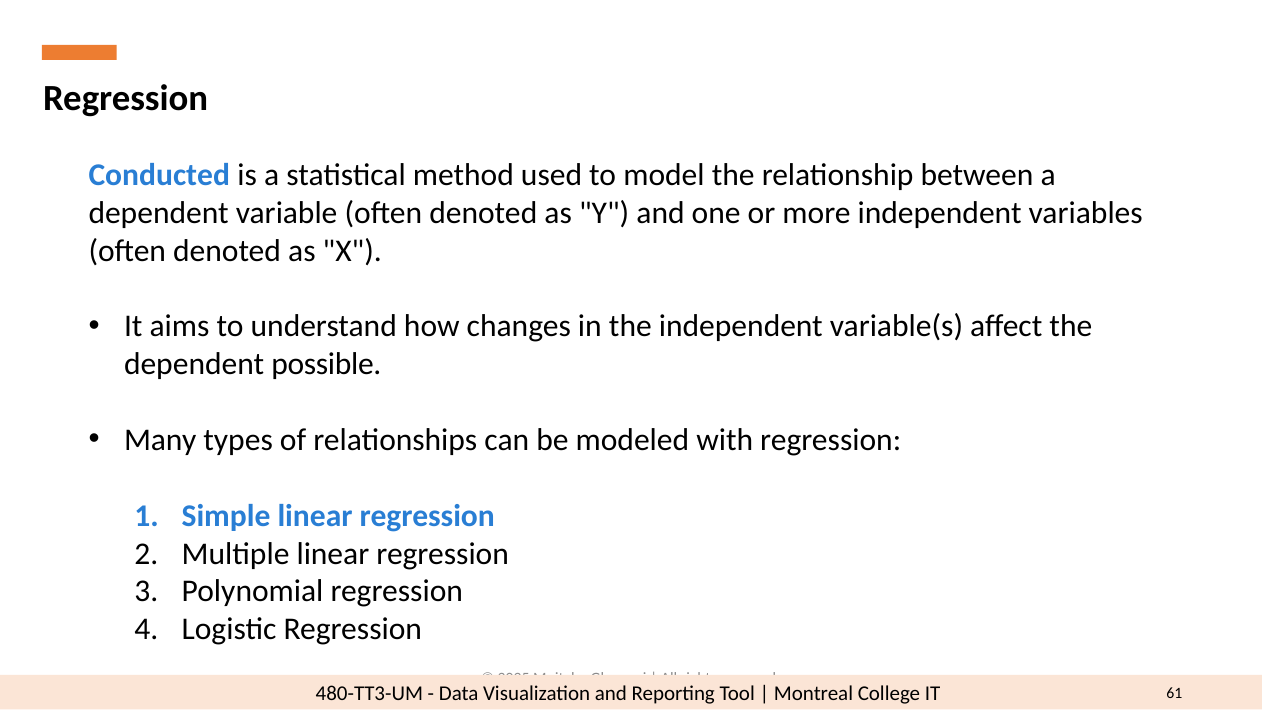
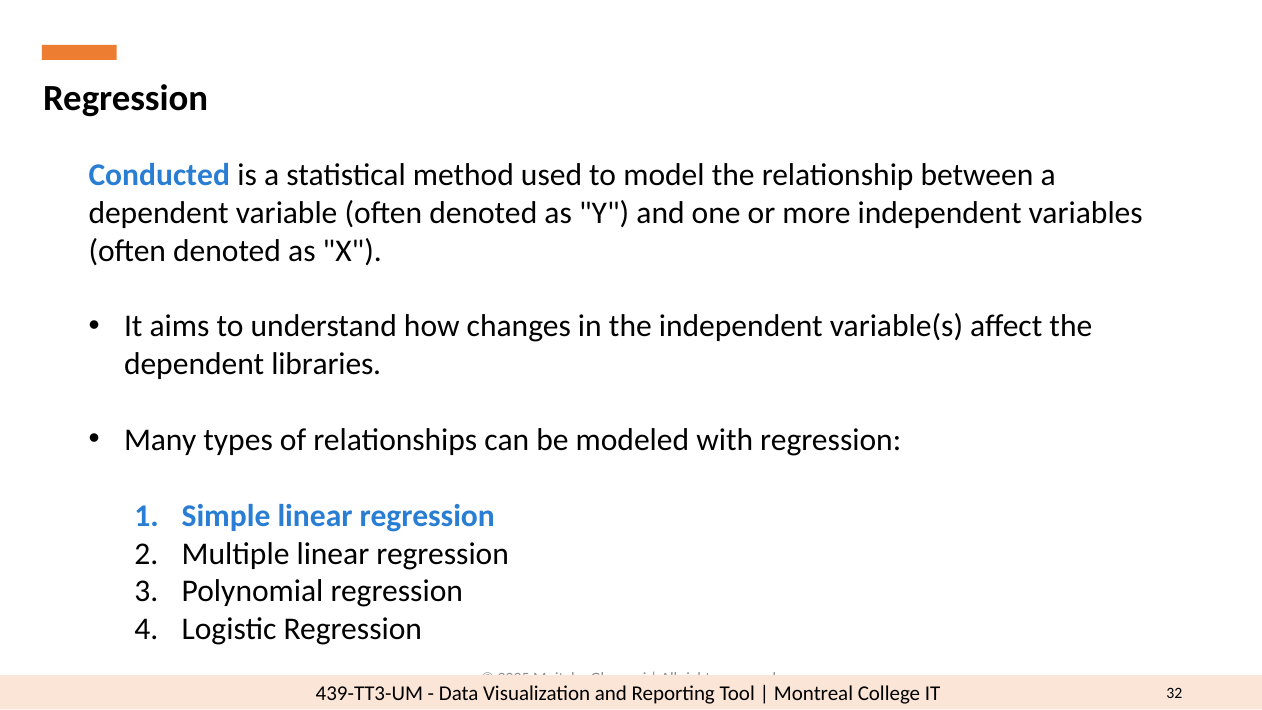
possible: possible -> libraries (326, 364)
480-TT3-UM: 480-TT3-UM -> 439-TT3-UM (369, 694)
61: 61 -> 32 (1174, 693)
